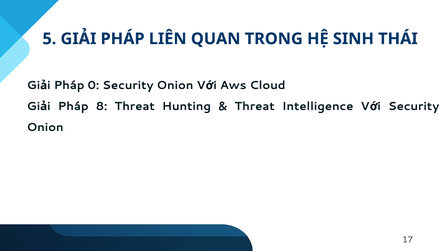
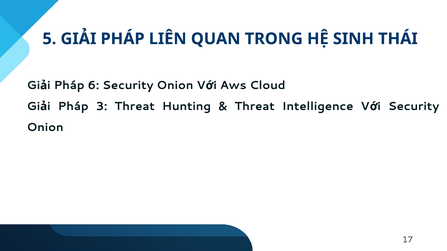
0: 0 -> 6 (93, 86)
8: 8 -> 3 (102, 107)
